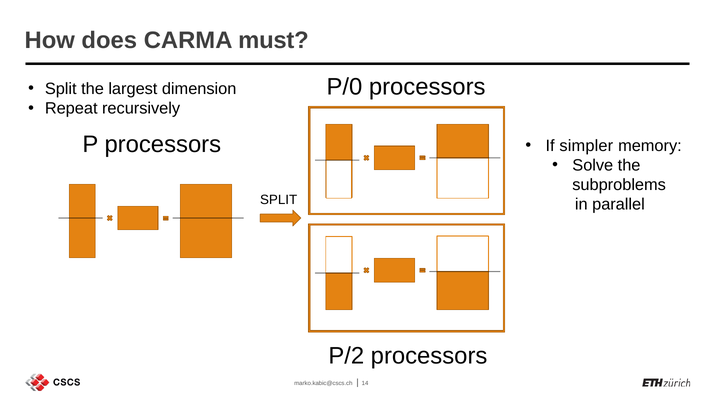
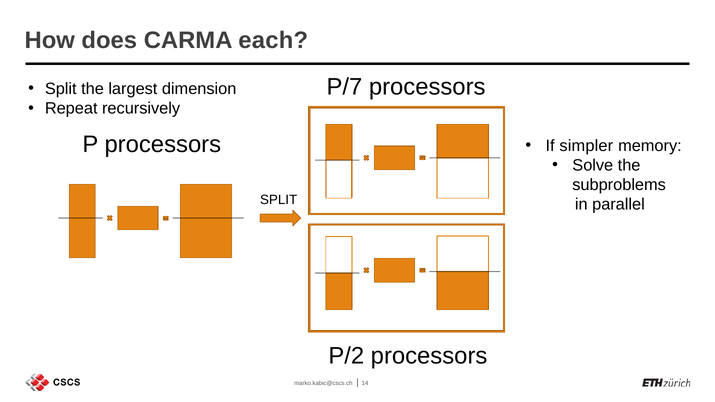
must: must -> each (273, 41)
P/0: P/0 -> P/7 (344, 87)
